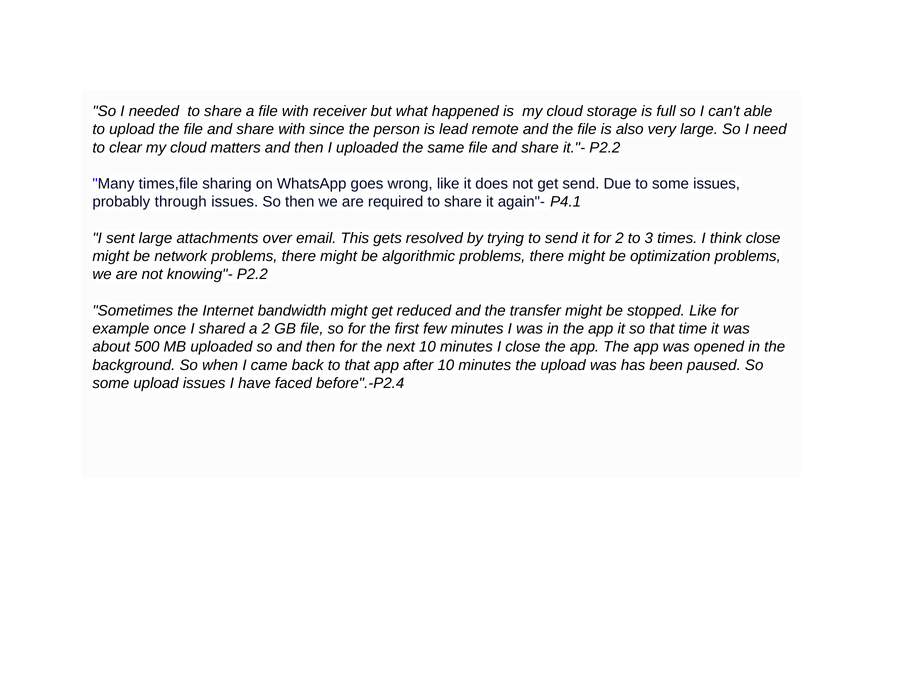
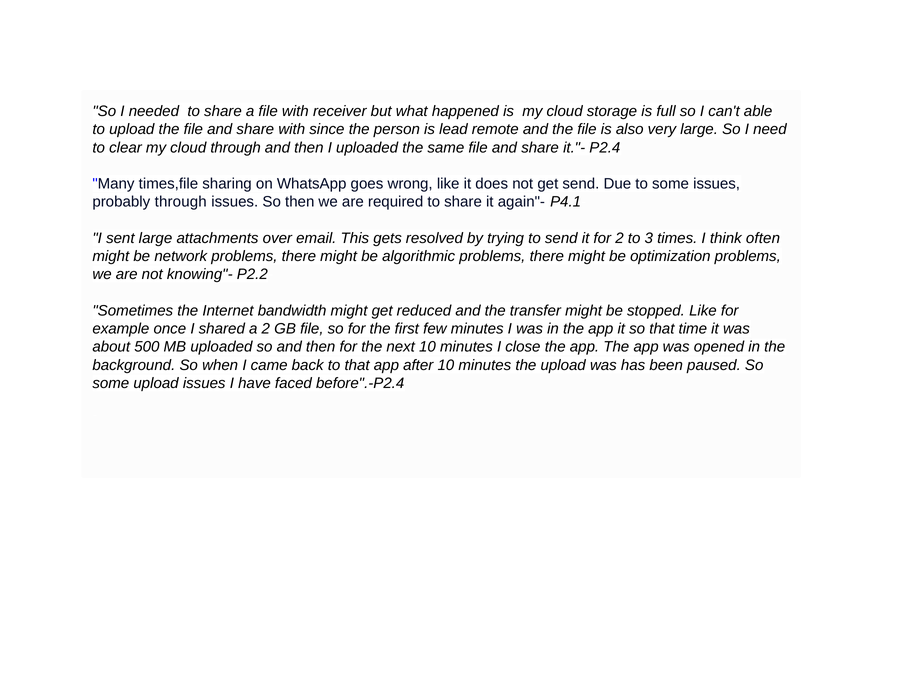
cloud matters: matters -> through (236, 147)
P2.2: P2.2 -> P2.4 (605, 147)
think close: close -> often (763, 238)
